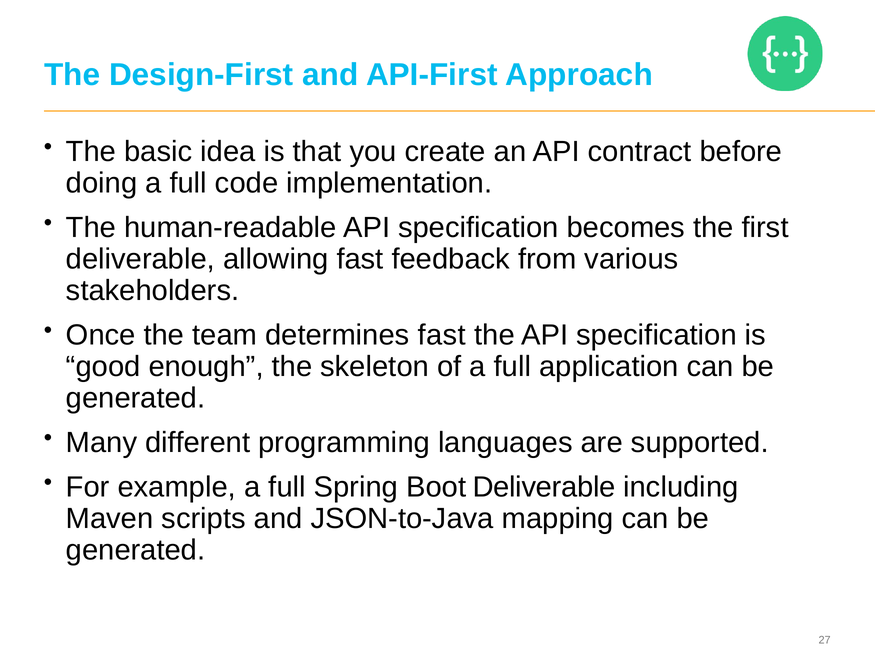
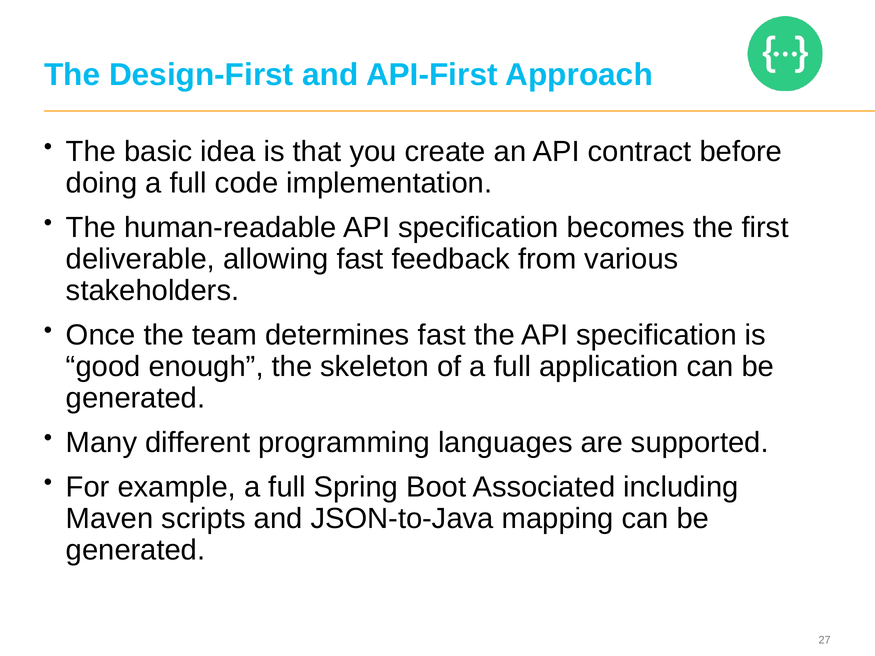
Boot Deliverable: Deliverable -> Associated (544, 487)
